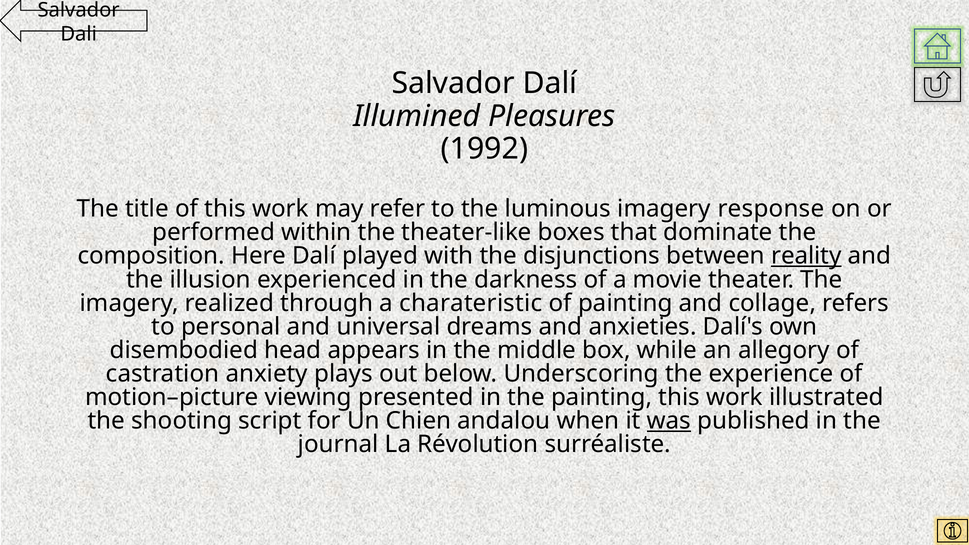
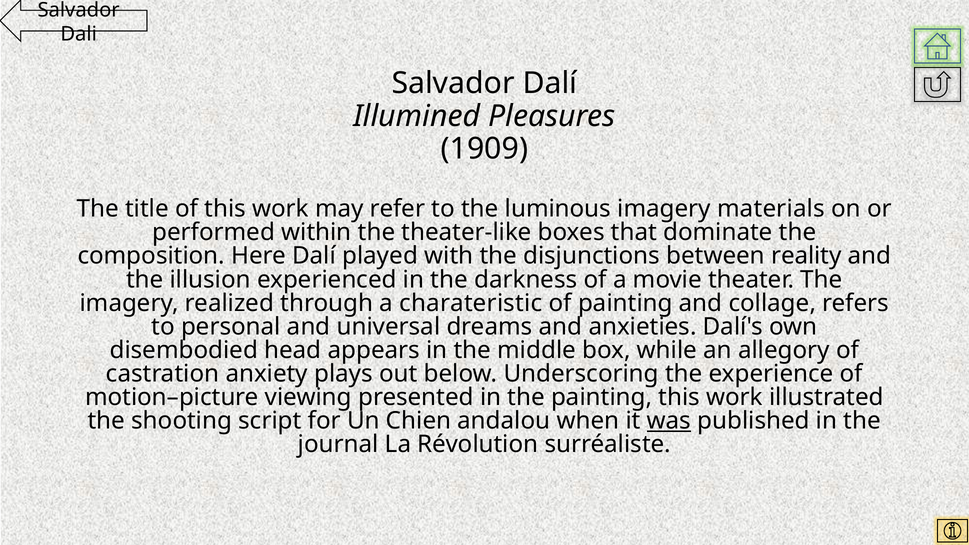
1992: 1992 -> 1909 (484, 149)
response: response -> materials (771, 209)
reality underline: present -> none (806, 256)
